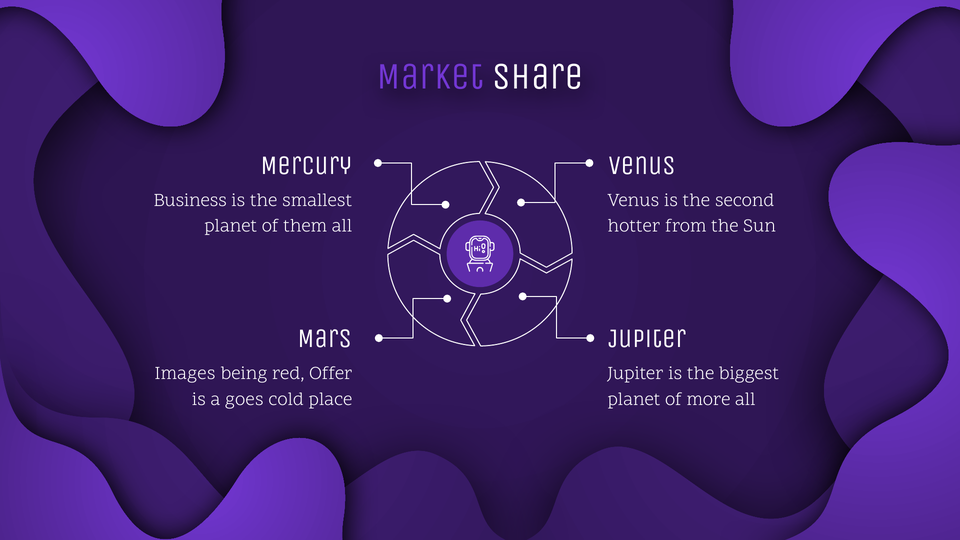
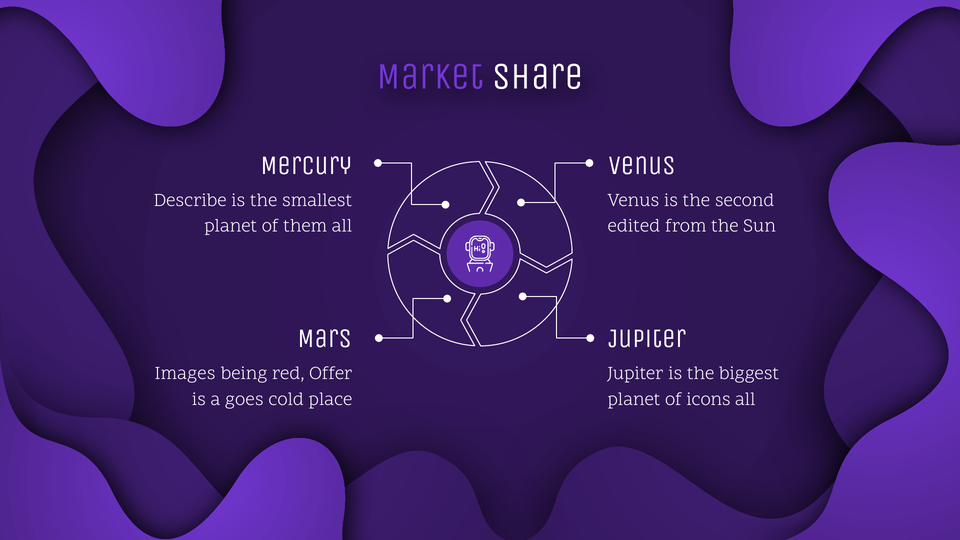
Business: Business -> Describe (190, 200)
hotter: hotter -> edited (634, 226)
more: more -> icons (709, 399)
